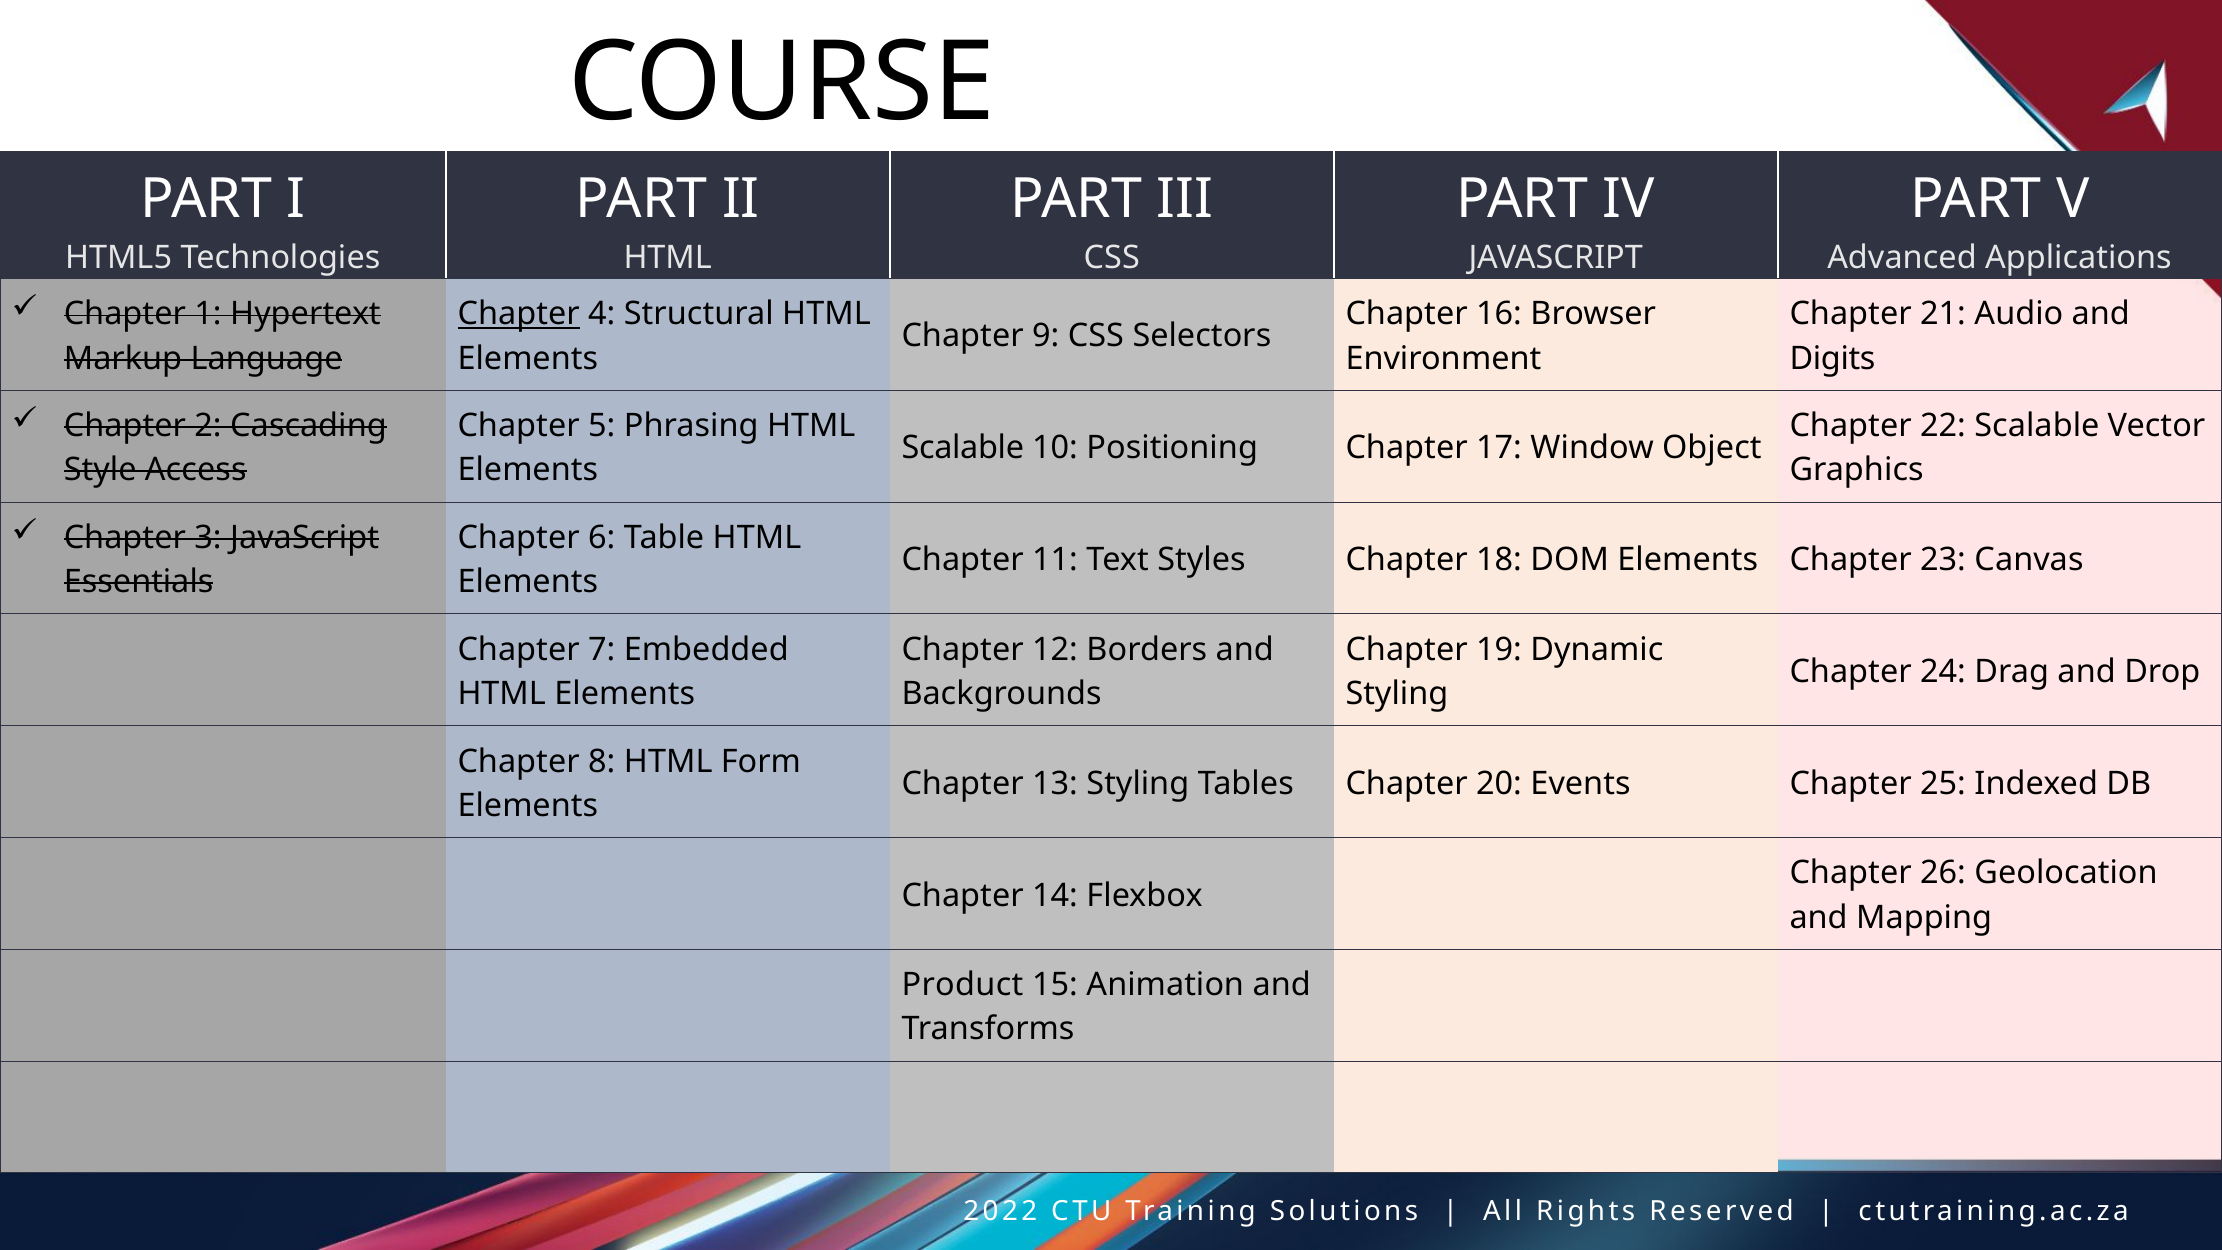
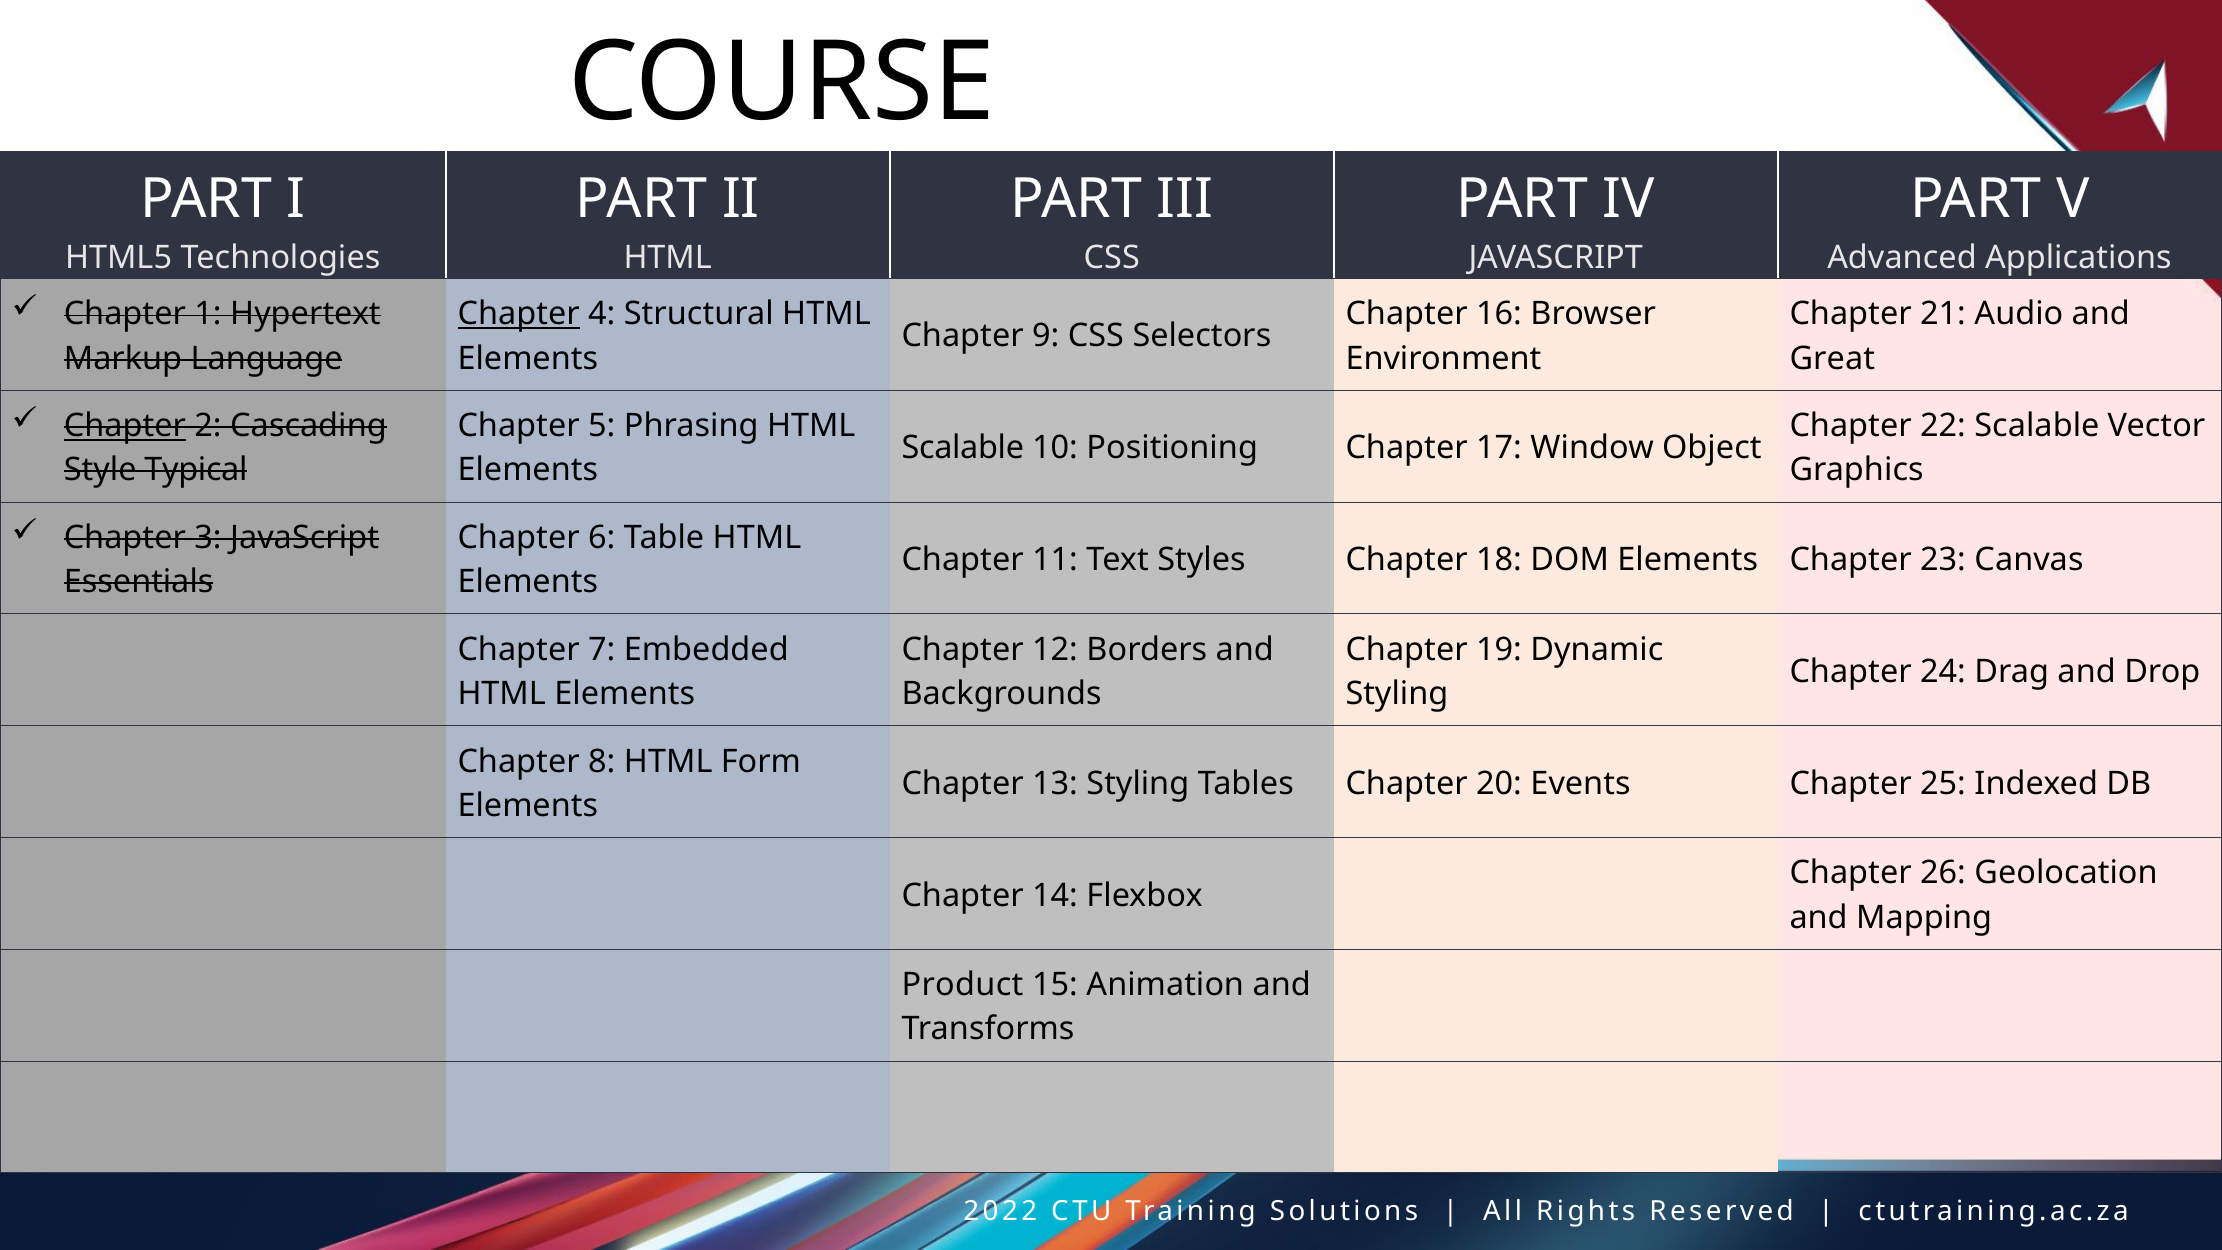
Digits: Digits -> Great (1832, 358)
Chapter underline: none -> present (125, 426)
Access: Access -> Typical (196, 470)
